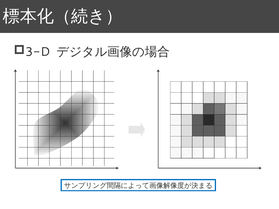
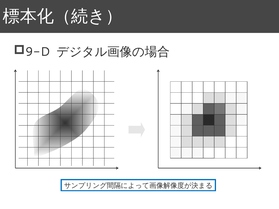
3-D: 3-D -> 9-D (38, 52)
